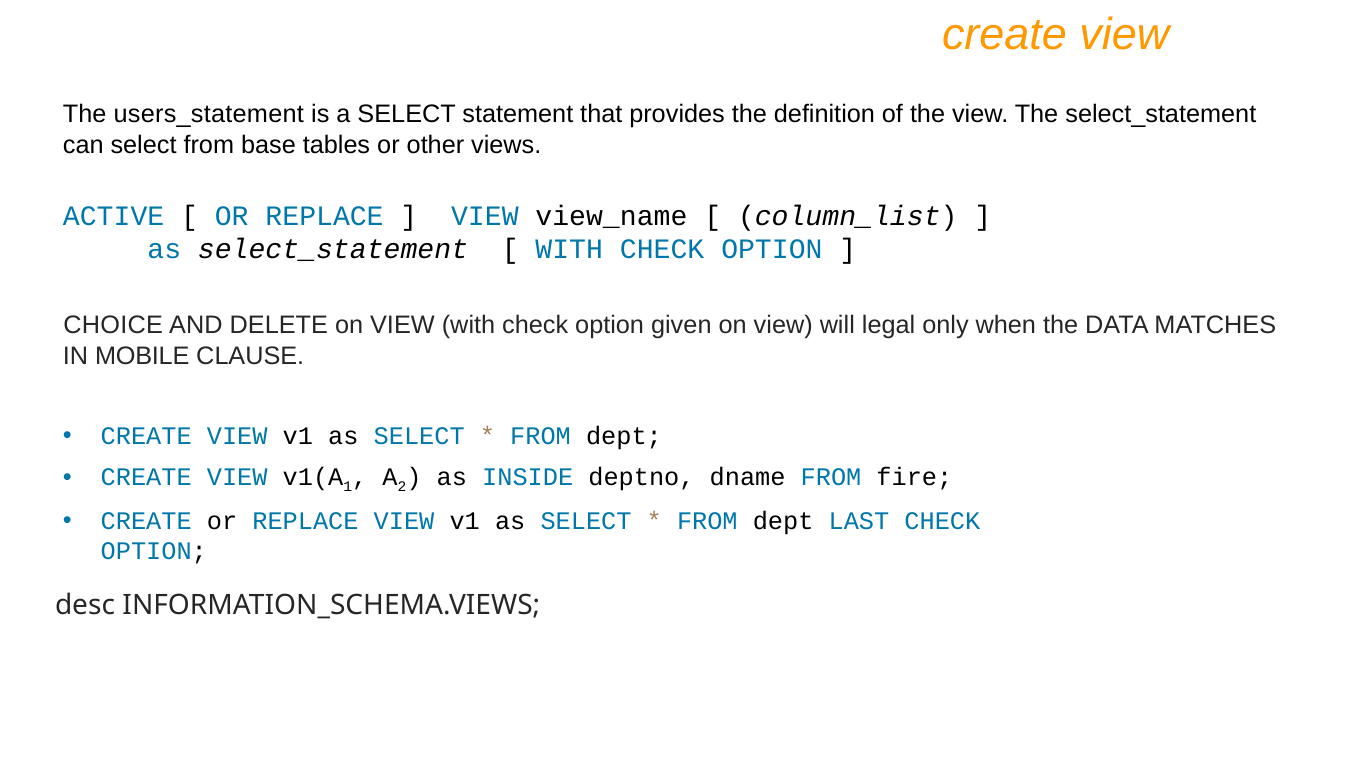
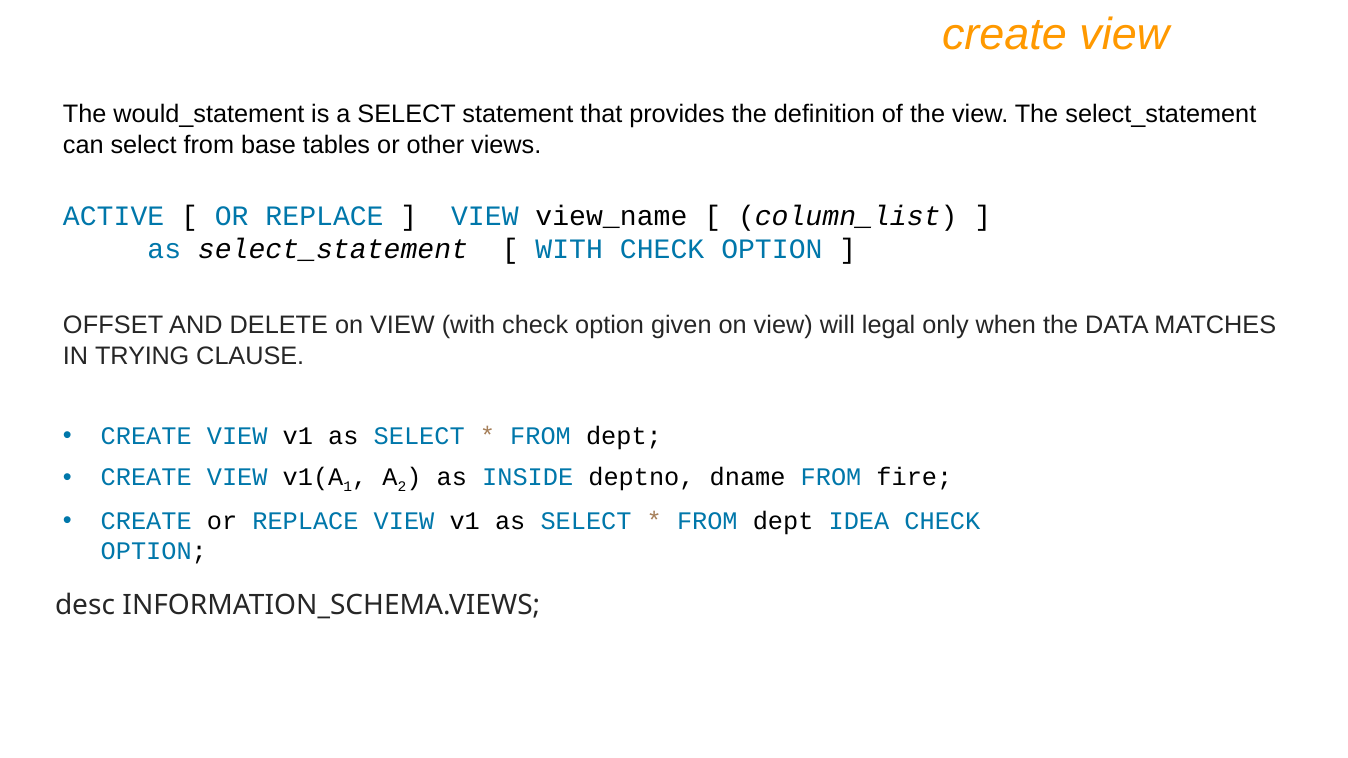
users_statement: users_statement -> would_statement (209, 115)
CHOICE: CHOICE -> OFFSET (113, 326)
MOBILE: MOBILE -> TRYING (142, 356)
LAST: LAST -> IDEA (859, 521)
